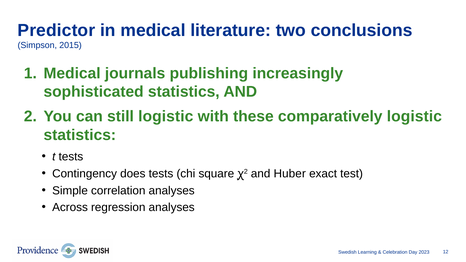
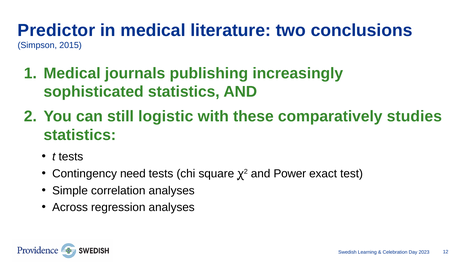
comparatively logistic: logistic -> studies (414, 116)
does: does -> need (133, 174)
Huber: Huber -> Power (290, 174)
